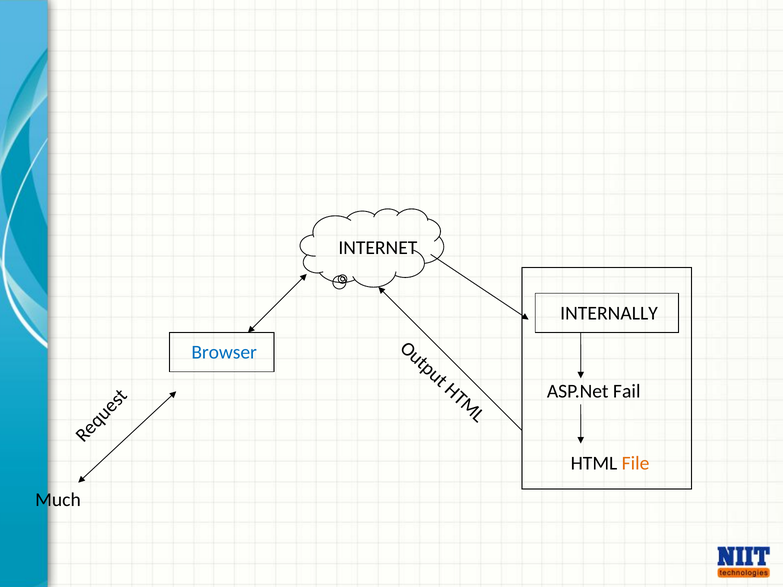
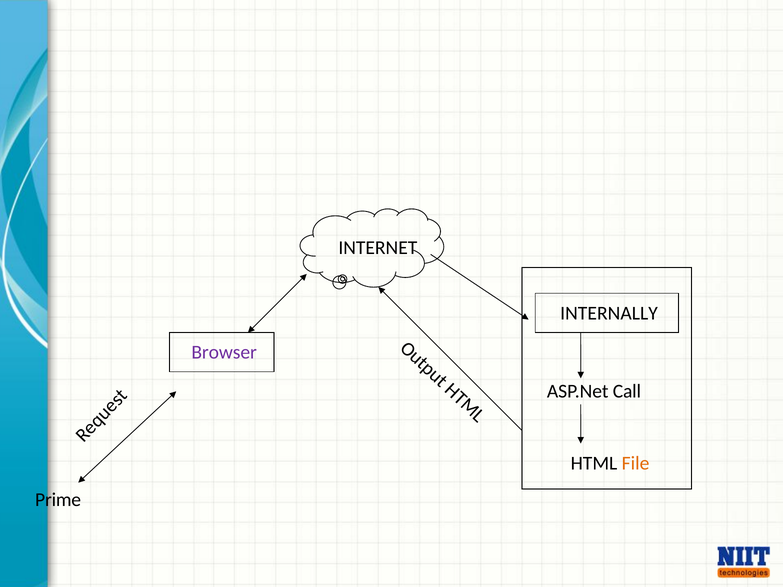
Browser colour: blue -> purple (224, 352)
Fail: Fail -> Call (627, 392)
Much: Much -> Prime (58, 500)
